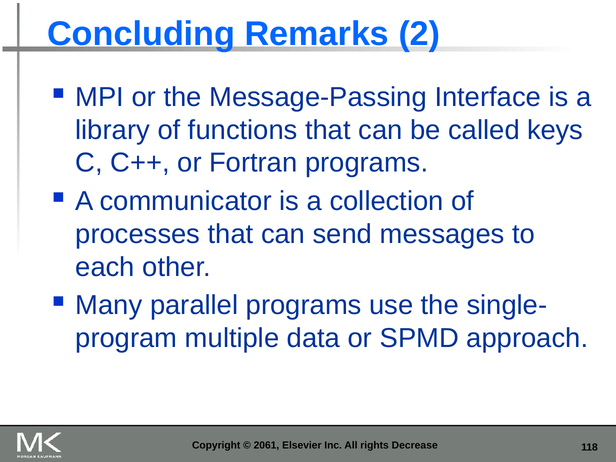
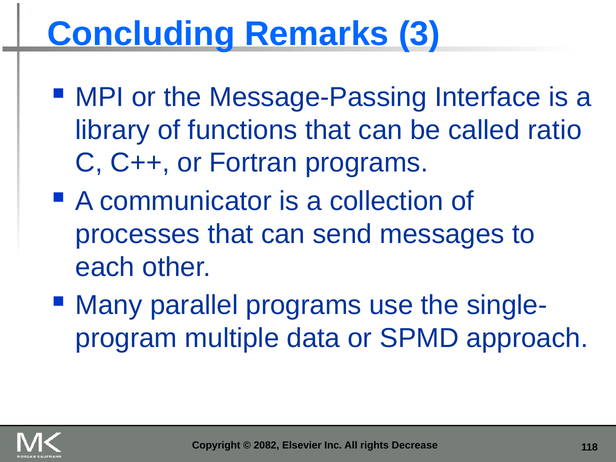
2: 2 -> 3 (419, 34)
keys: keys -> ratio (555, 130)
2061: 2061 -> 2082 (266, 446)
